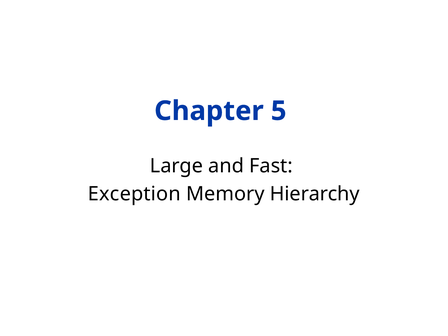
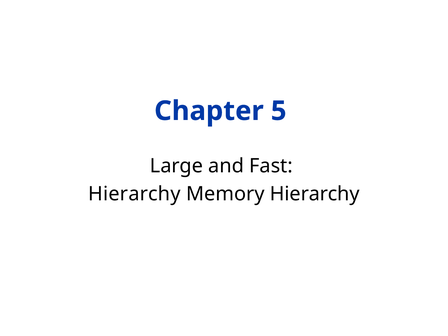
Exception: Exception -> Hierarchy (134, 194)
